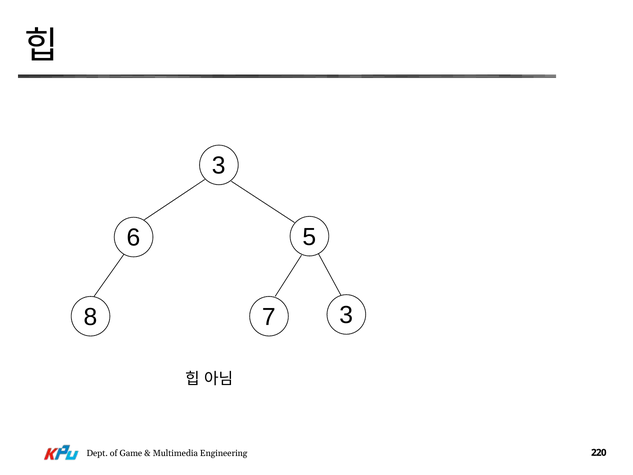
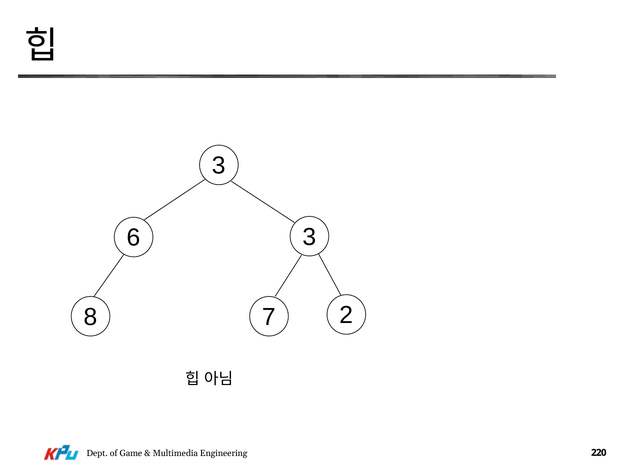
6 5: 5 -> 3 (309, 237)
8 3: 3 -> 2 (346, 315)
